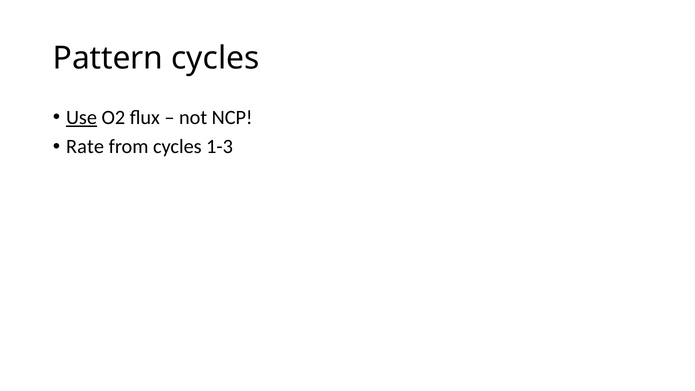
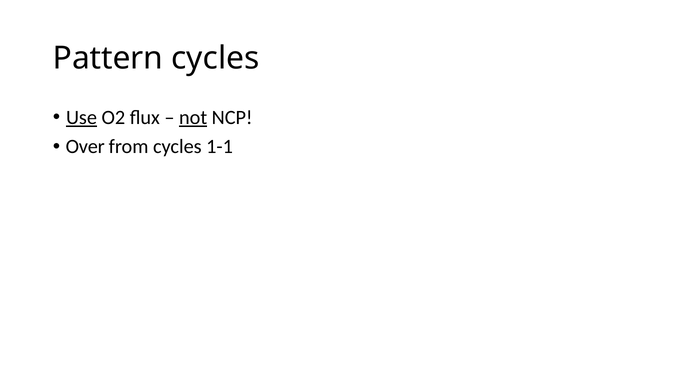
not underline: none -> present (193, 118)
Rate: Rate -> Over (85, 147)
1-3: 1-3 -> 1-1 (220, 147)
